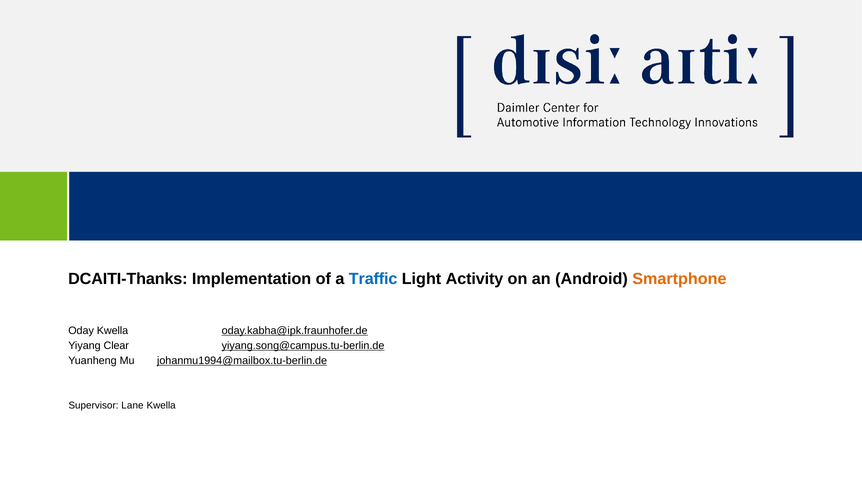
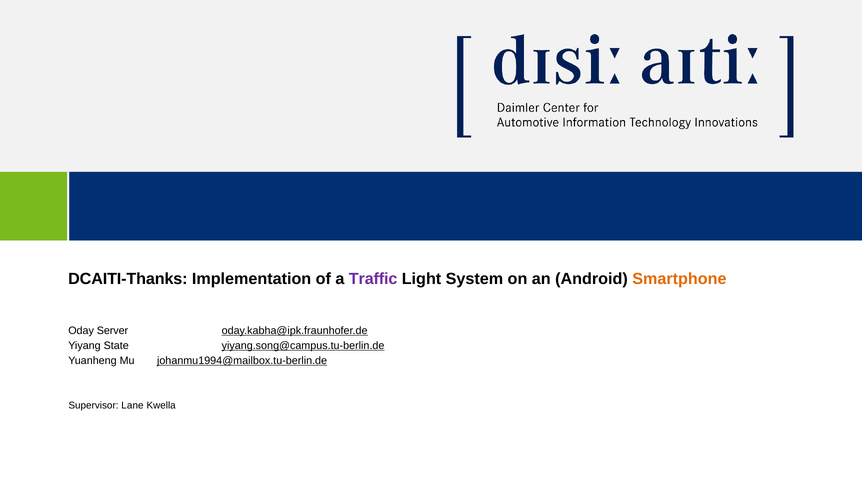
Traffic colour: blue -> purple (373, 279)
Activity: Activity -> System (474, 279)
Oday Kwella: Kwella -> Server (112, 330)
Clear: Clear -> State (116, 346)
